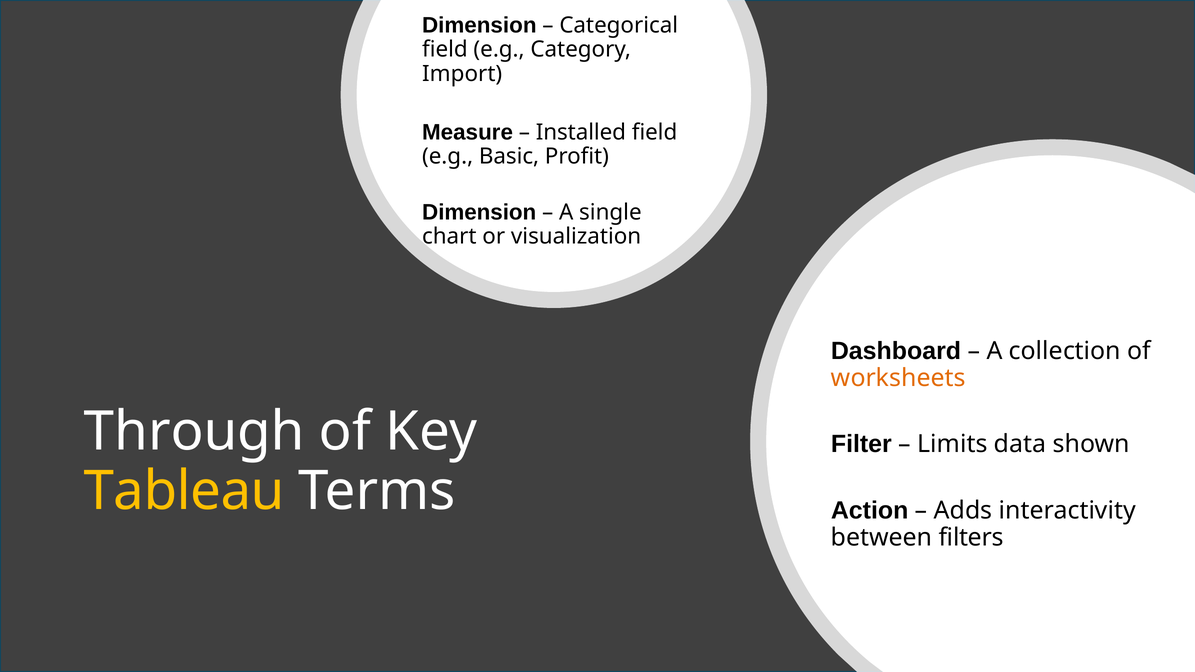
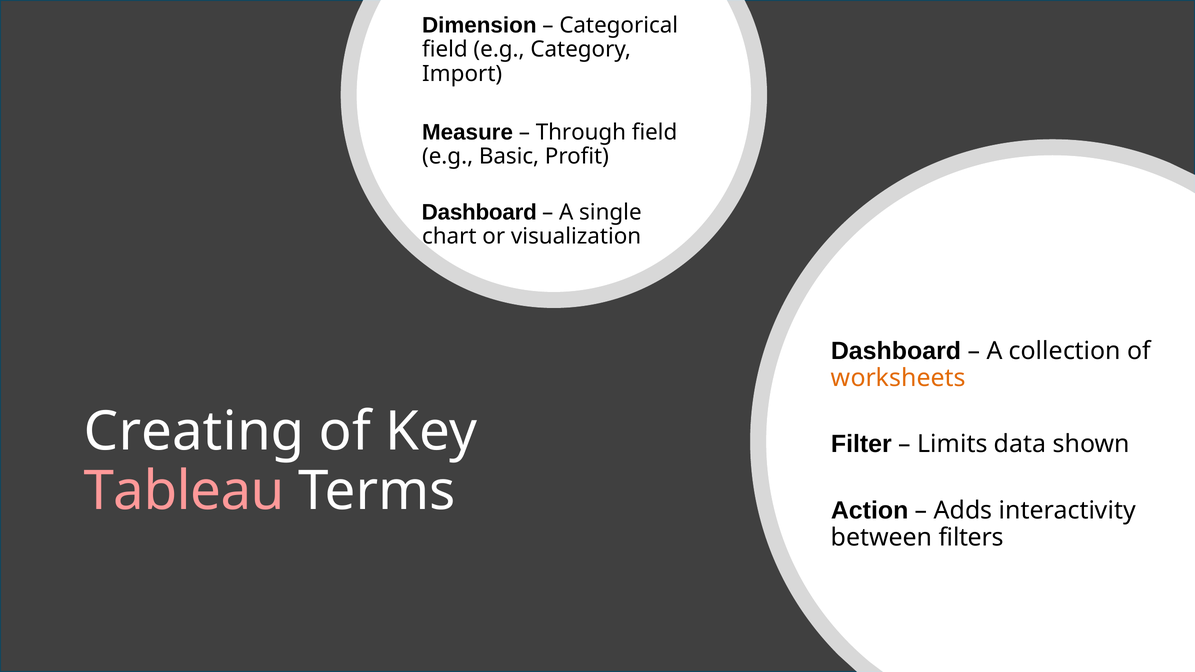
Installed: Installed -> Through (581, 132)
Dimension: Dimension -> Dashboard (479, 212)
Through: Through -> Creating (194, 432)
Tableau colour: yellow -> pink (184, 491)
